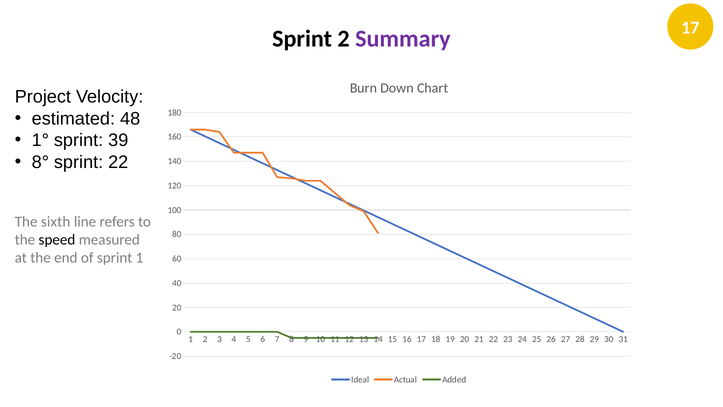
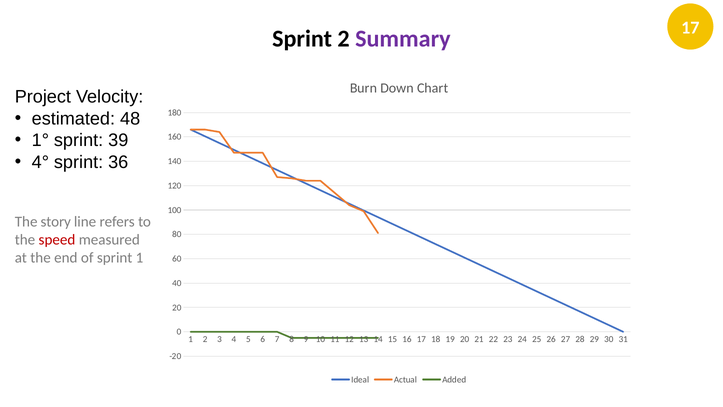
8°: 8° -> 4° (40, 162)
sprint 22: 22 -> 36 (118, 162)
sixth: sixth -> story (56, 221)
speed colour: black -> red (57, 240)
